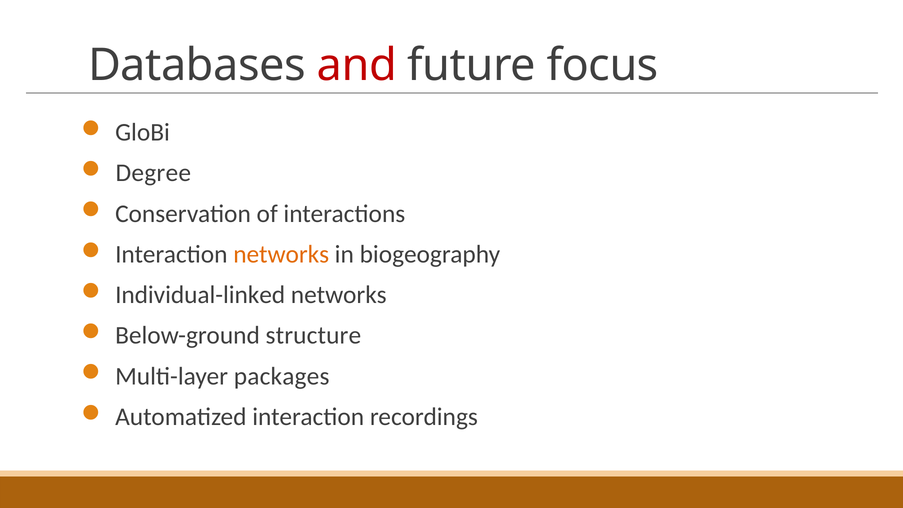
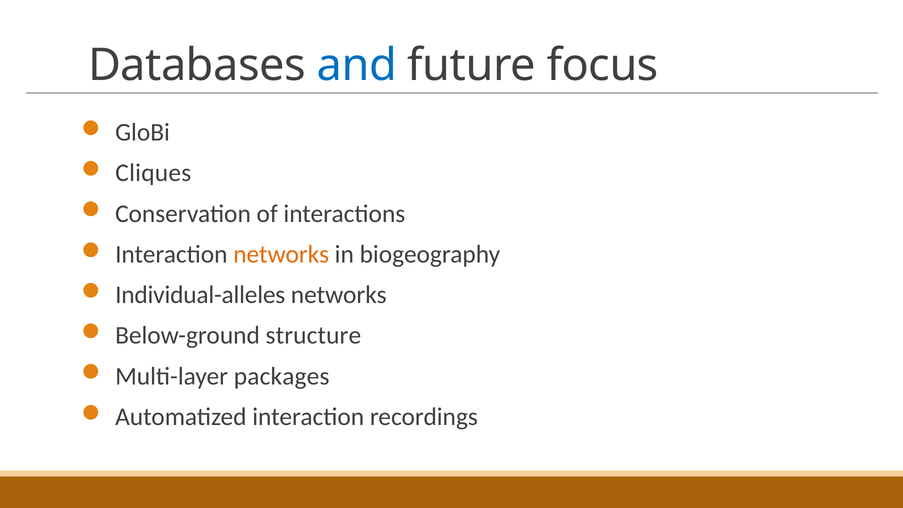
and colour: red -> blue (357, 65)
Degree: Degree -> Cliques (153, 173)
Individual-linked: Individual-linked -> Individual-alleles (200, 295)
